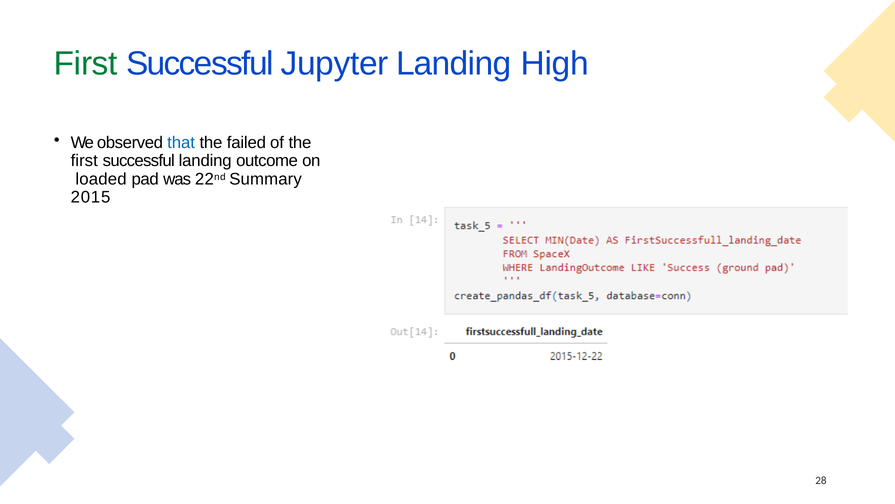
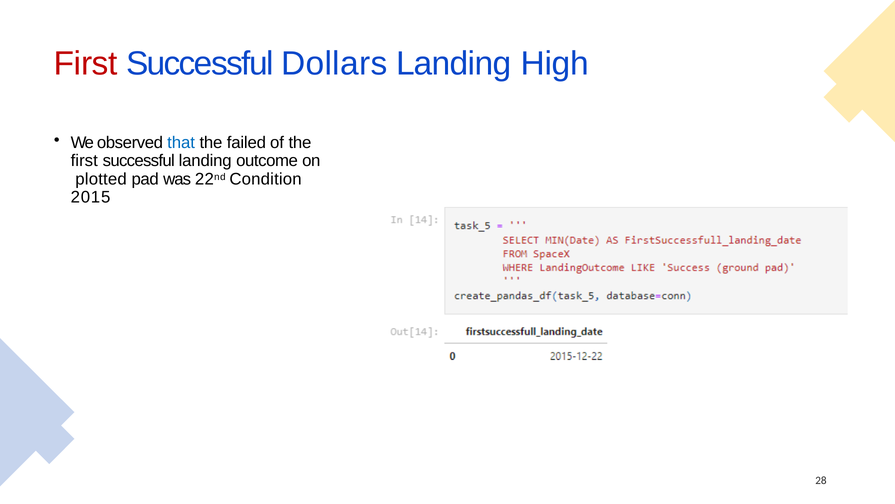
First colour: green -> red (86, 64)
Jupyter: Jupyter -> Dollars (334, 64)
loaded: loaded -> plotted (101, 179)
Summary: Summary -> Condition (266, 179)
